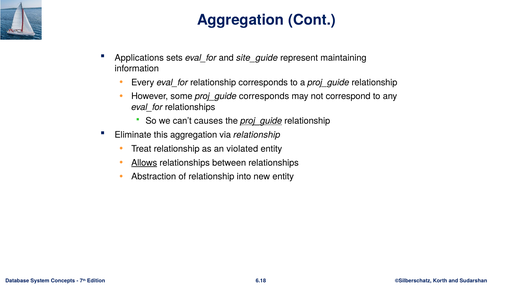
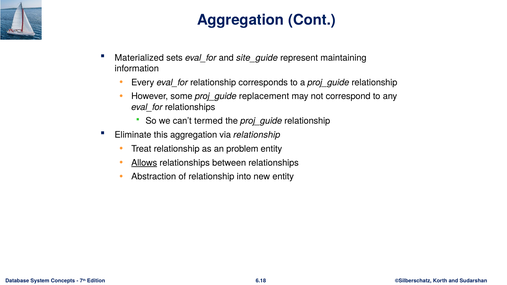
Applications: Applications -> Materialized (139, 58)
proj_guide corresponds: corresponds -> replacement (264, 96)
causes: causes -> termed (208, 121)
proj_guide underline: present -> none (261, 121)
violated: violated -> problem (242, 149)
